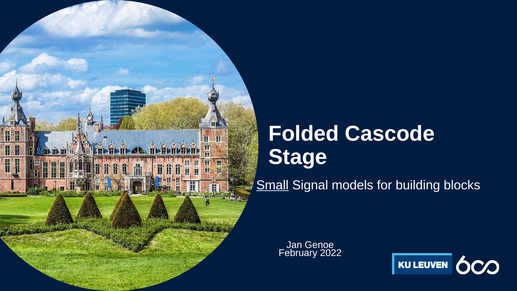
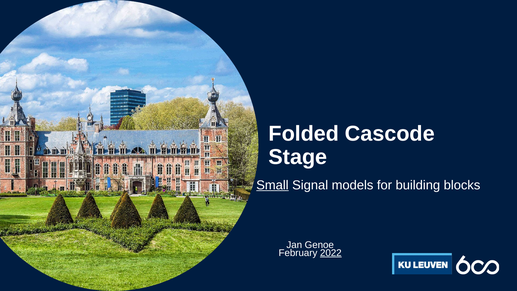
2022 underline: none -> present (331, 253)
